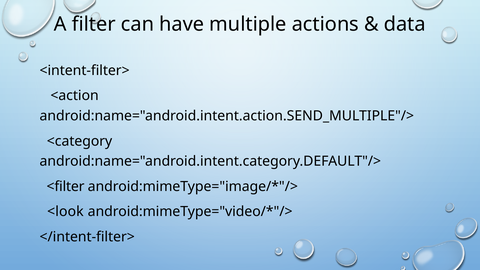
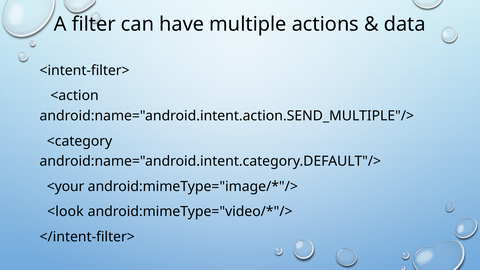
<filter: <filter -> <your (66, 186)
